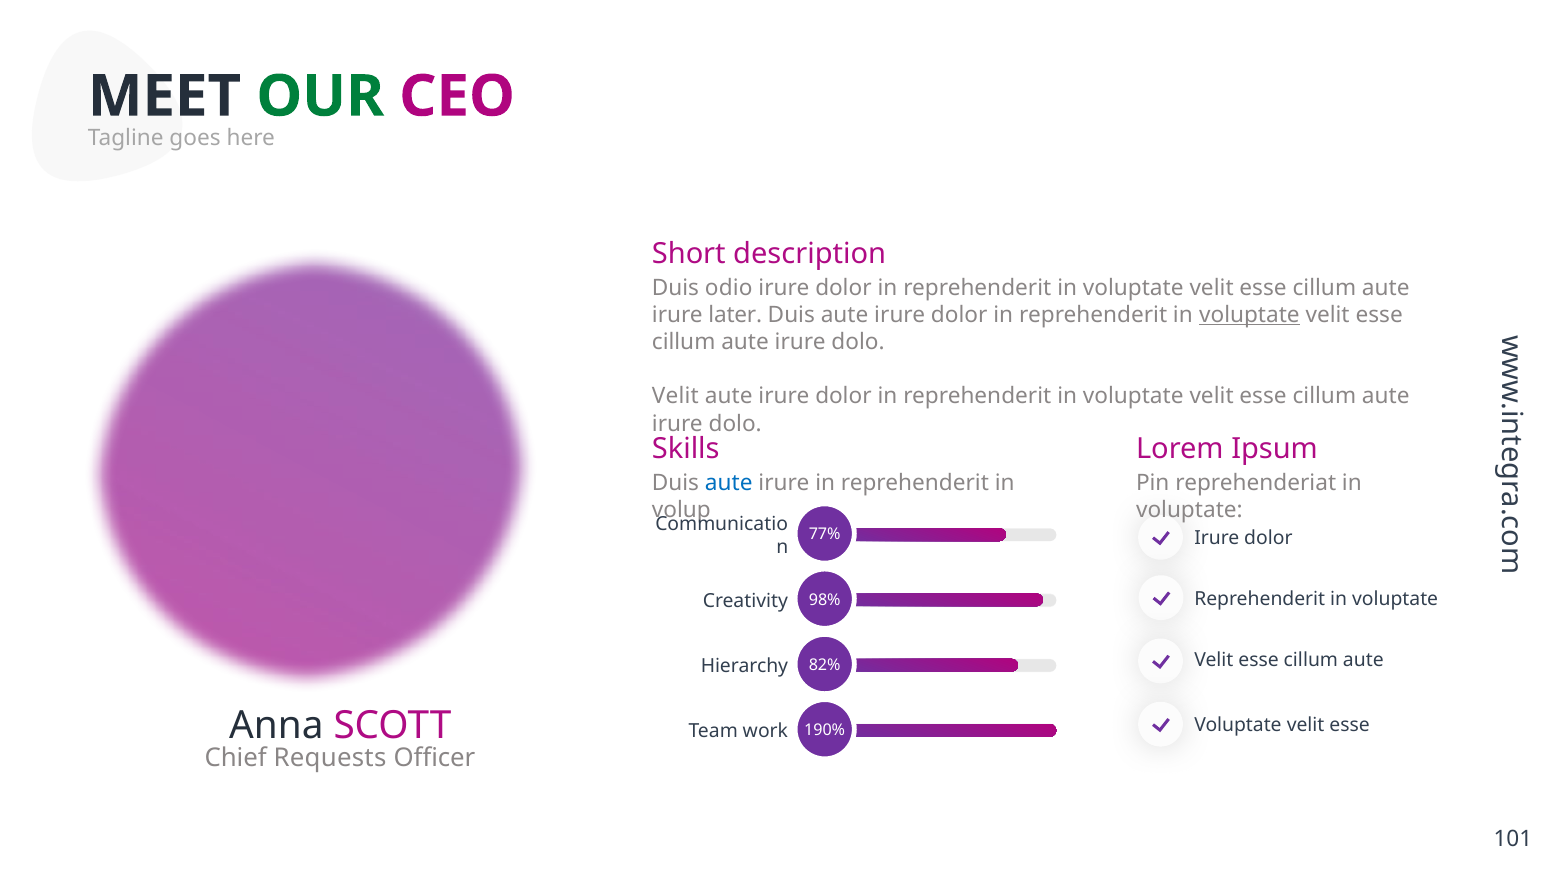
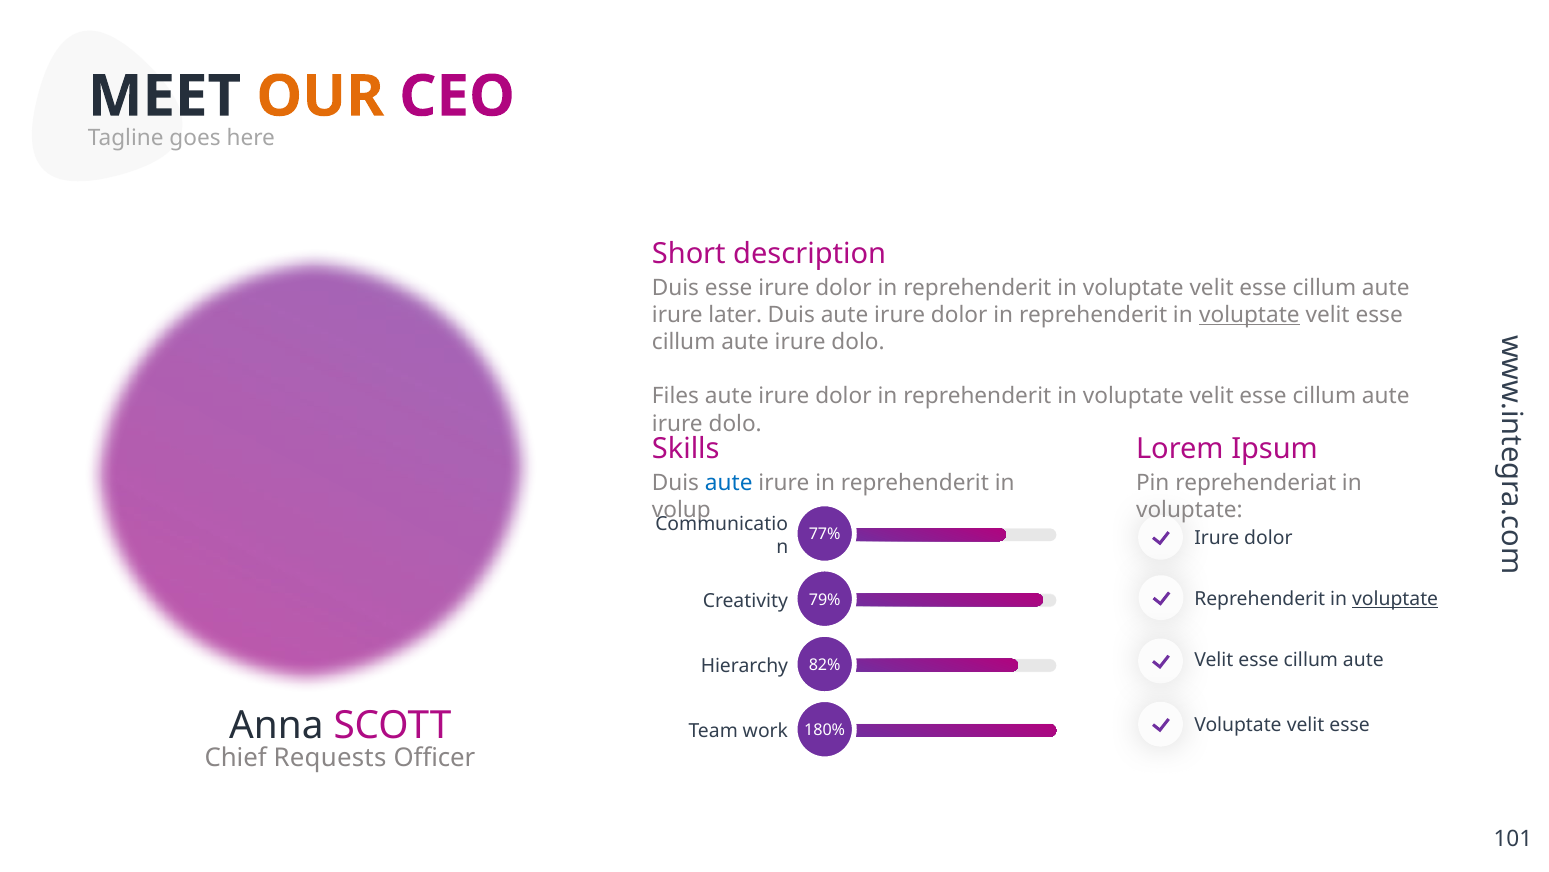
OUR colour: green -> orange (320, 96)
Duis odio: odio -> esse (729, 288)
Velit: Velit -> Files (675, 396)
voluptate underline: none -> present (1395, 599)
98%: 98% -> 79% (825, 599)
190%: 190% -> 180% (825, 730)
